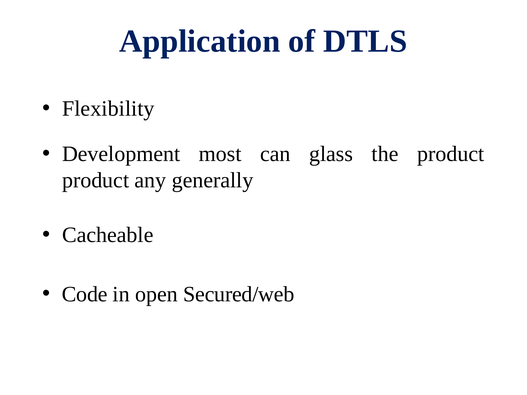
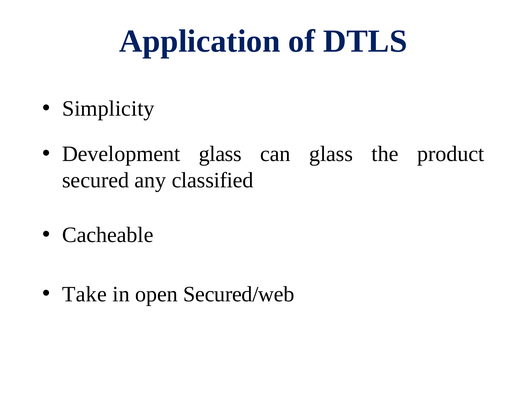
Flexibility: Flexibility -> Simplicity (108, 109)
Development most: most -> glass (220, 154)
product: product -> secured (96, 181)
generally: generally -> classified (213, 181)
Code: Code -> Take (85, 294)
